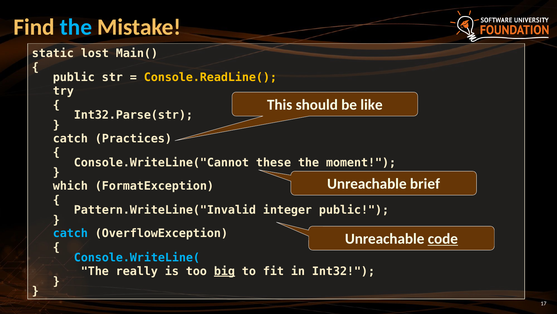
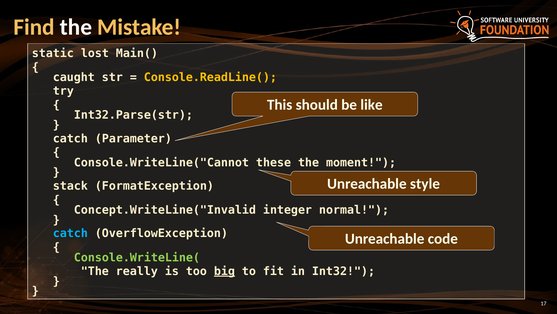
the colour: light blue -> white (76, 27)
public: public -> caught (74, 77)
Practices: Practices -> Parameter (133, 138)
brief: brief -> style (425, 184)
which: which -> stack (70, 186)
Pattern.WriteLine("Invalid: Pattern.WriteLine("Invalid -> Concept.WriteLine("Invalid (165, 210)
integer public: public -> normal (354, 210)
code underline: present -> none (443, 238)
Console.WriteLine( colour: light blue -> light green (137, 257)
